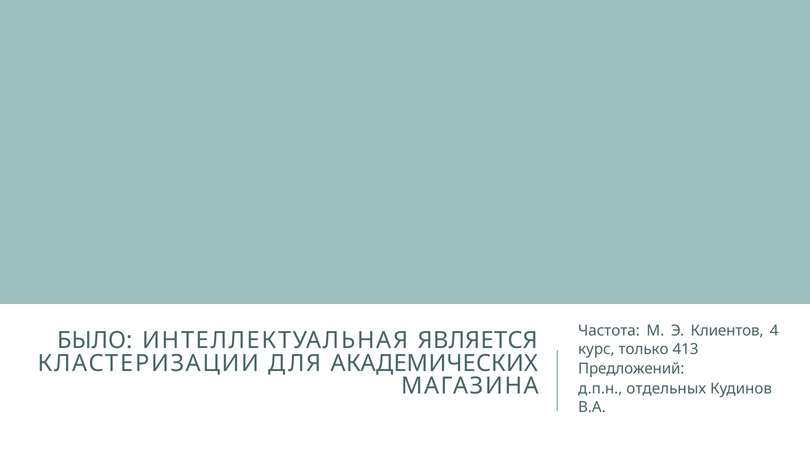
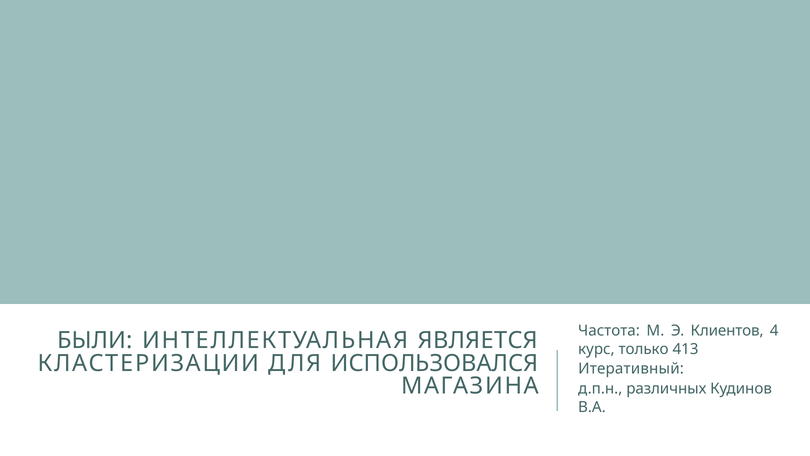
БЫЛО: БЫЛО -> БЫЛИ (95, 340)
АКАДЕМИЧЕСКИХ: АКАДЕМИЧЕСКИХ -> ИСПОЛЬЗОВАЛСЯ (435, 363)
Предложений: Предложений -> Итеративный (631, 369)
отдельных: отдельных -> различных (666, 389)
